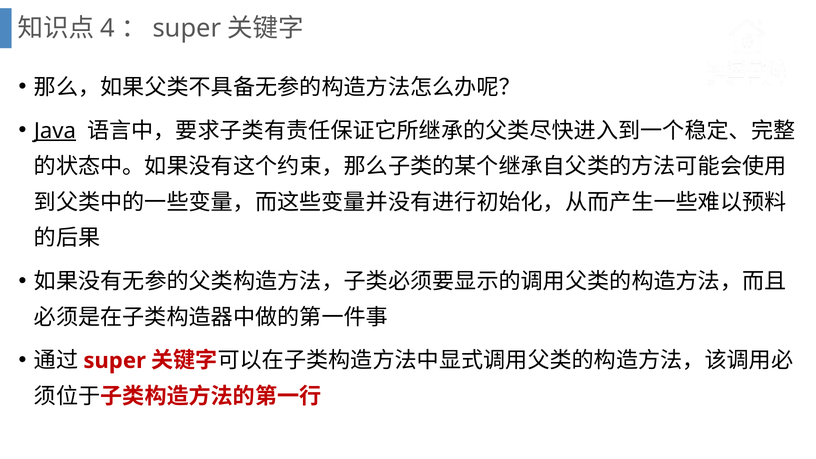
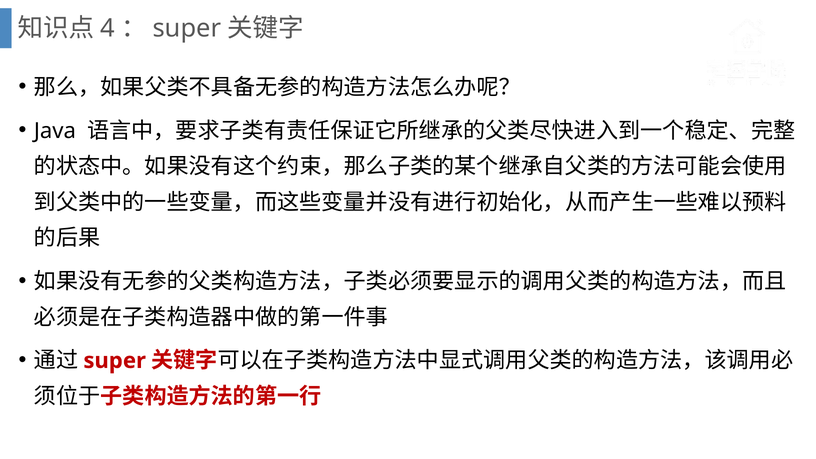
Java underline: present -> none (55, 131)
